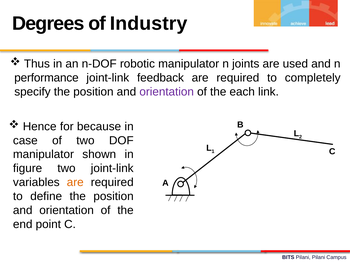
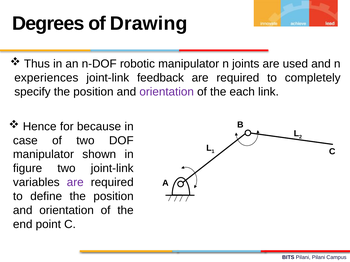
Industry: Industry -> Drawing (149, 23)
performance: performance -> experiences (46, 78)
are colour: orange -> purple (75, 183)
